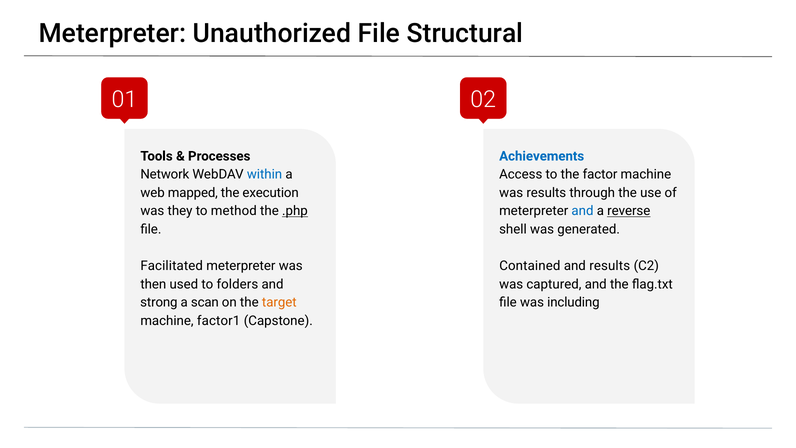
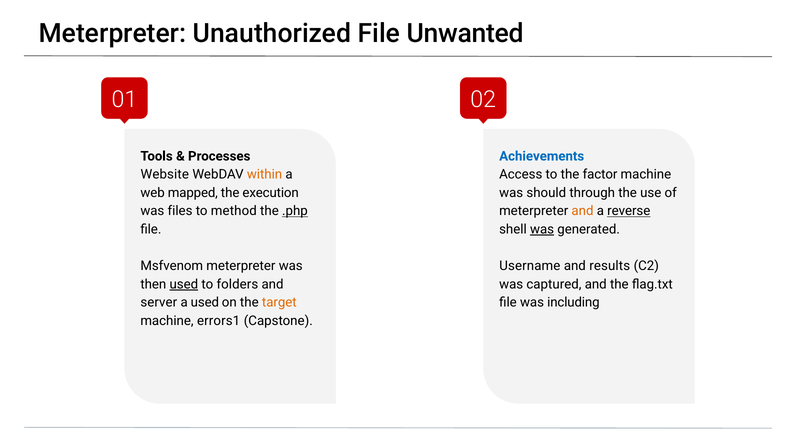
Structural: Structural -> Unwanted (465, 34)
Network: Network -> Website (165, 174)
within colour: blue -> orange (265, 174)
was results: results -> should (546, 193)
they: they -> files (180, 211)
and colour: blue -> orange (582, 211)
was underline: none -> present (542, 229)
Facilitated: Facilitated -> Msfvenom (172, 266)
Contained: Contained -> Username (530, 266)
used underline: none -> present (184, 284)
strong: strong -> server (159, 302)
a scan: scan -> used (205, 302)
factor1: factor1 -> errors1 (219, 321)
